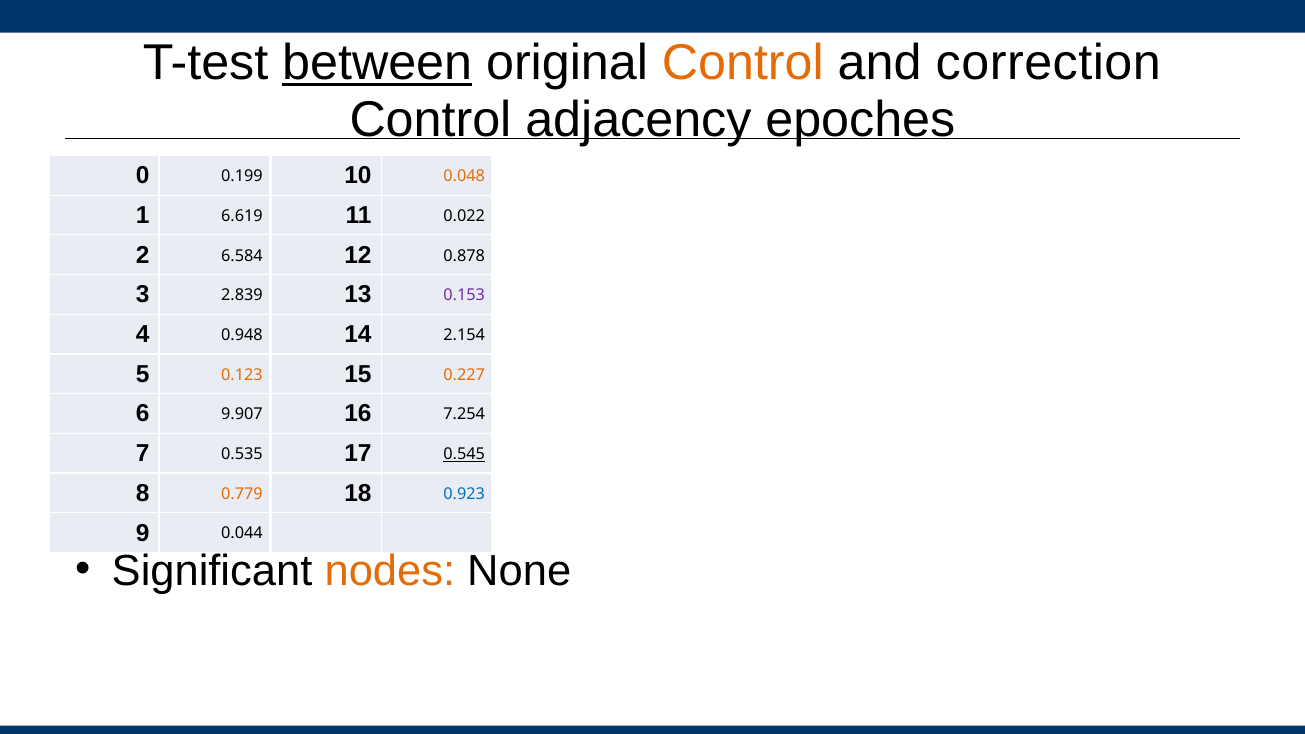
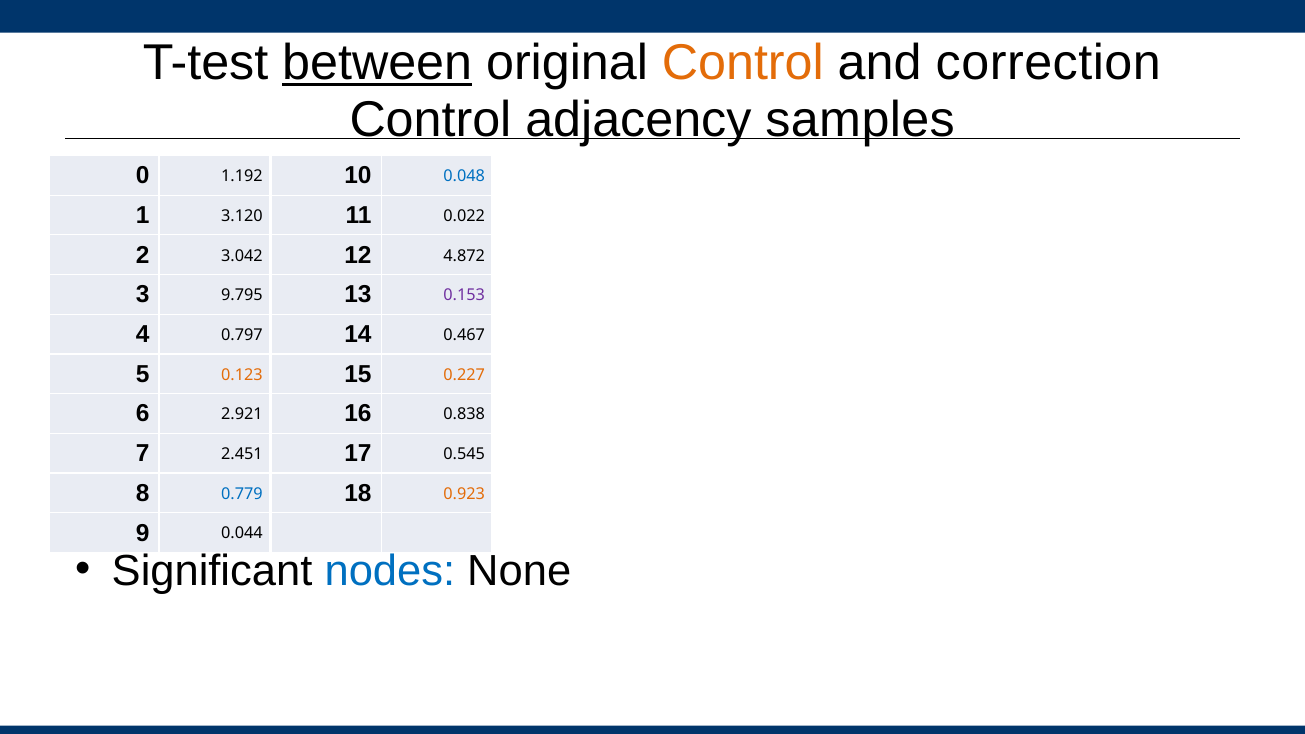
epoches: epoches -> samples (860, 119)
0.199: 0.199 -> 1.192 (242, 176)
0.048 colour: orange -> blue (464, 176)
6.619: 6.619 -> 3.120 (242, 216)
6.584: 6.584 -> 3.042 (242, 256)
0.878: 0.878 -> 4.872 (464, 256)
2.839: 2.839 -> 9.795 (242, 295)
0.948: 0.948 -> 0.797 (242, 335)
2.154: 2.154 -> 0.467 (464, 335)
9.907: 9.907 -> 2.921 (242, 414)
7.254: 7.254 -> 0.838 (464, 414)
0.535: 0.535 -> 2.451 (242, 454)
0.545 underline: present -> none (464, 454)
0.779 colour: orange -> blue (242, 494)
0.923 colour: blue -> orange (464, 494)
nodes colour: orange -> blue (390, 571)
